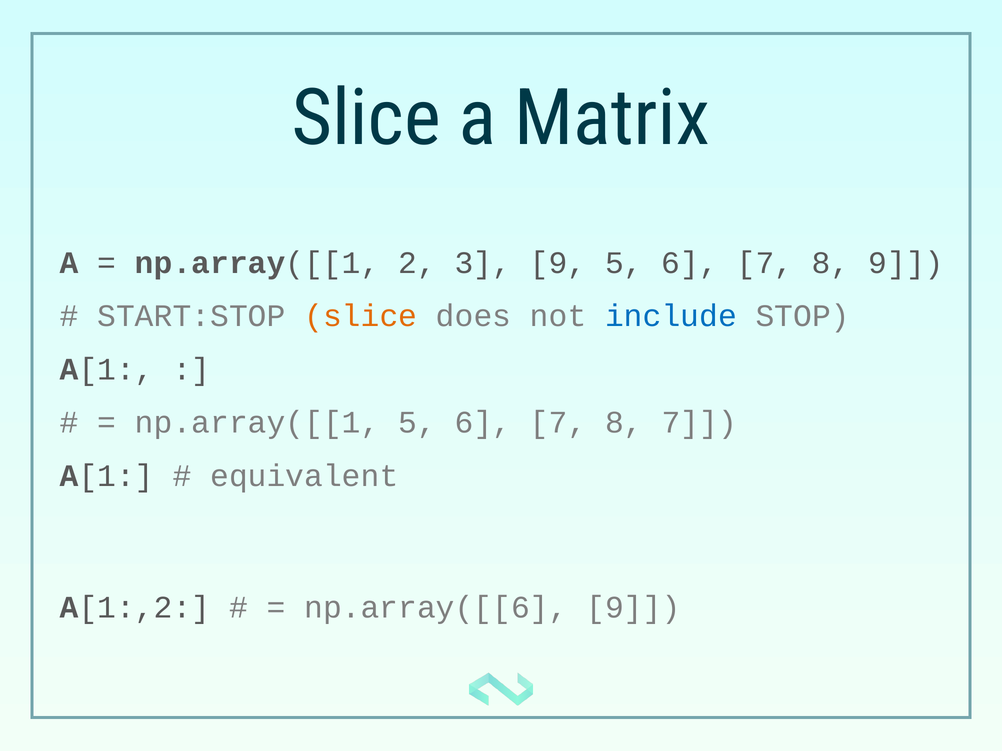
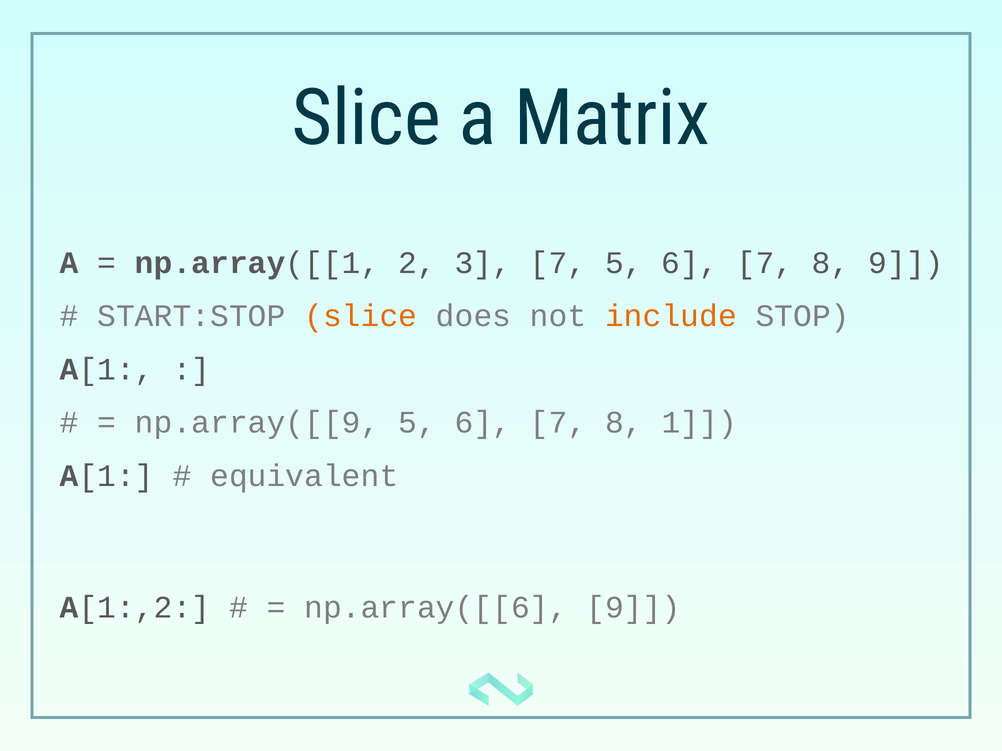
3 9: 9 -> 7 (558, 263)
include colour: blue -> orange (671, 316)
np.array([[1: np.array([[1 -> np.array([[9 (257, 423)
8 7: 7 -> 1 (699, 423)
